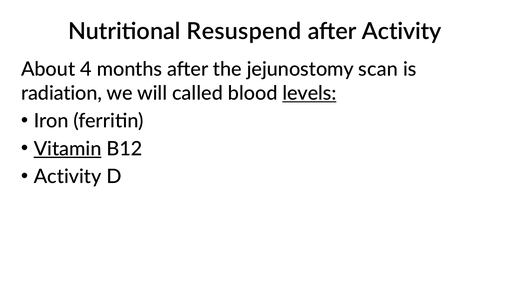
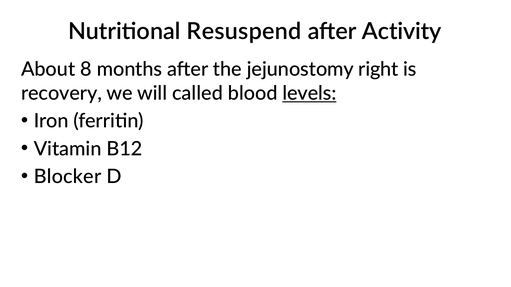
4: 4 -> 8 (86, 70)
scan: scan -> right (378, 70)
radiation: radiation -> recovery (61, 93)
Vitamin underline: present -> none (68, 149)
Activity: Activity -> Blocker (68, 177)
